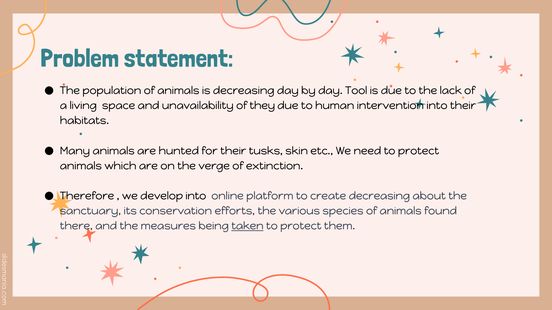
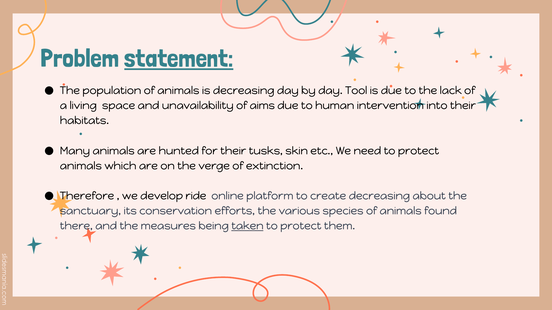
statement underline: none -> present (179, 58)
they: they -> aims (262, 106)
develop into: into -> ride (196, 196)
